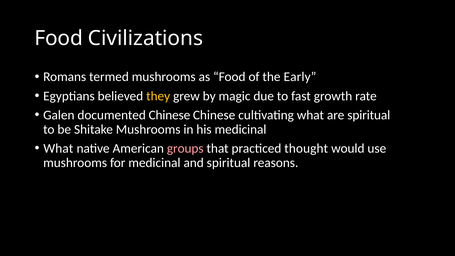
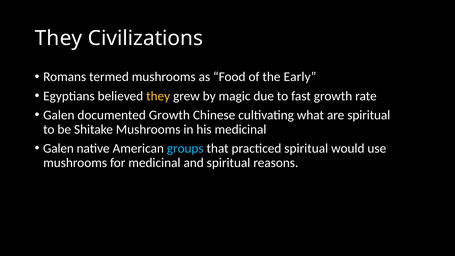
Food: Food -> They (59, 38)
documented Chinese: Chinese -> Growth (169, 115)
What: What -> Galen (58, 148)
groups colour: pink -> light blue (185, 148)
practiced thought: thought -> spiritual (306, 148)
